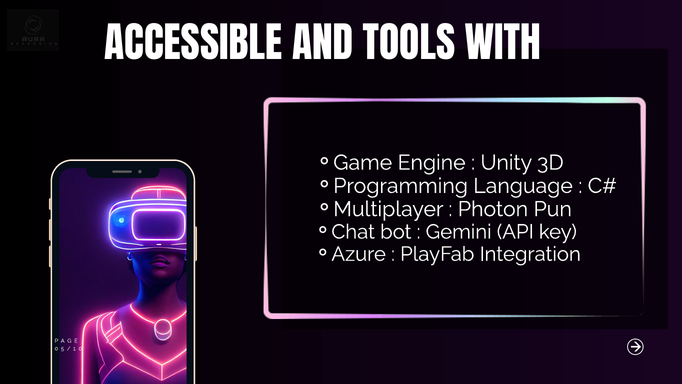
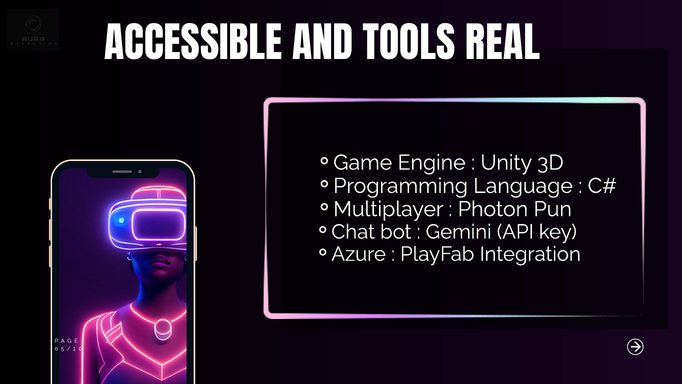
WITH: WITH -> REAL (503, 46)
